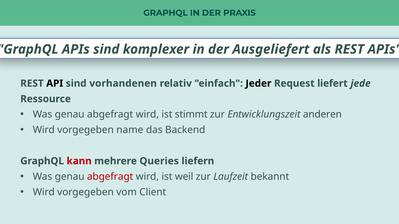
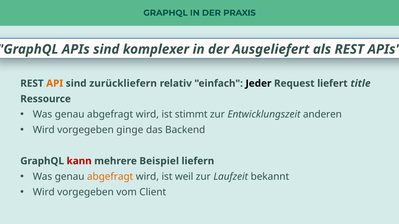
API colour: black -> orange (55, 84)
vorhandenen: vorhandenen -> zurückliefern (123, 84)
jede: jede -> title (361, 84)
name: name -> ginge (130, 130)
Queries: Queries -> Beispiel (159, 161)
abgefragt colour: red -> orange (110, 177)
